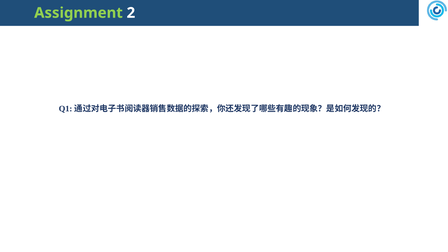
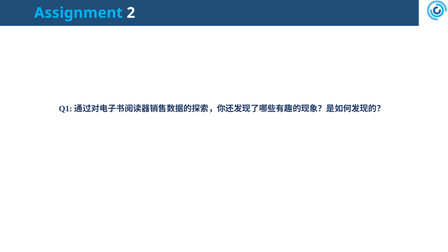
Assignment colour: light green -> light blue (78, 13)
